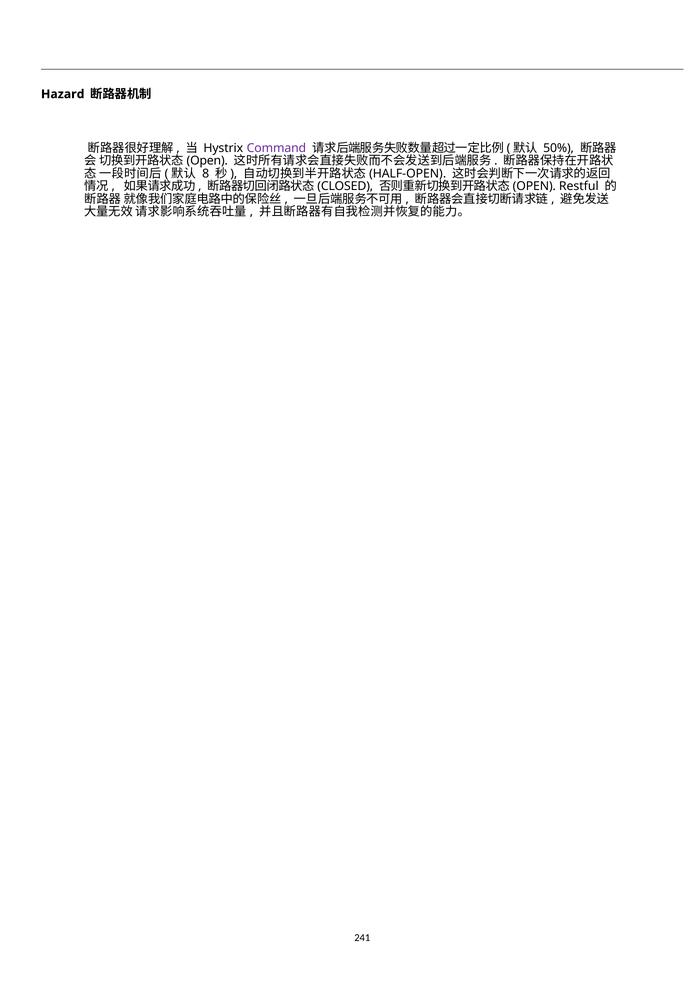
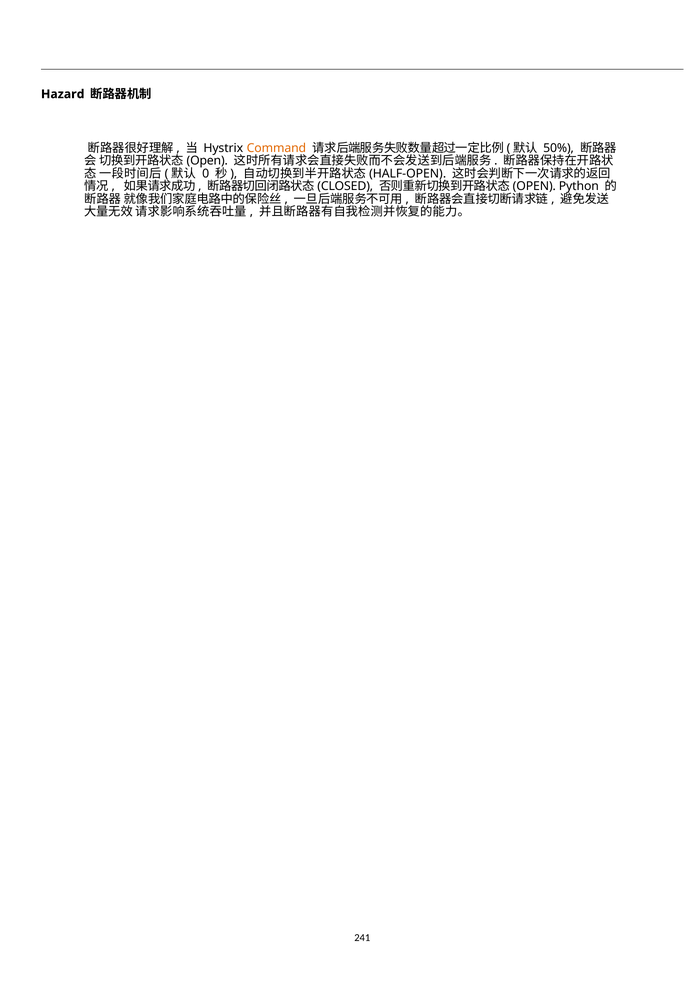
Command colour: purple -> orange (276, 148)
8: 8 -> 0 (206, 174)
Restful: Restful -> Python (579, 187)
